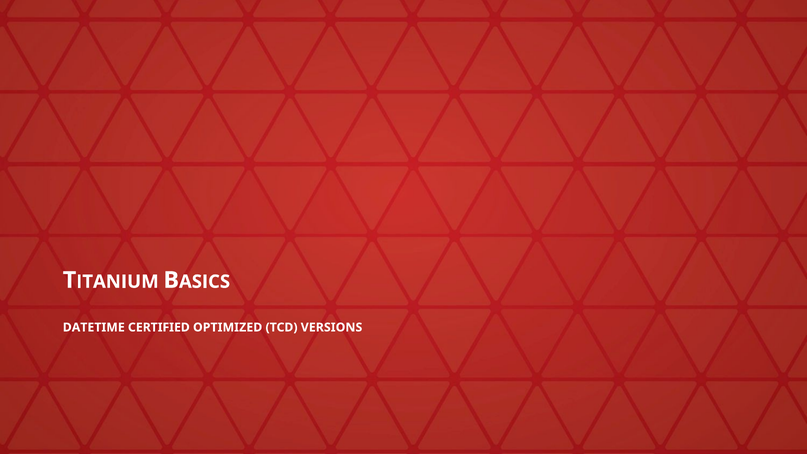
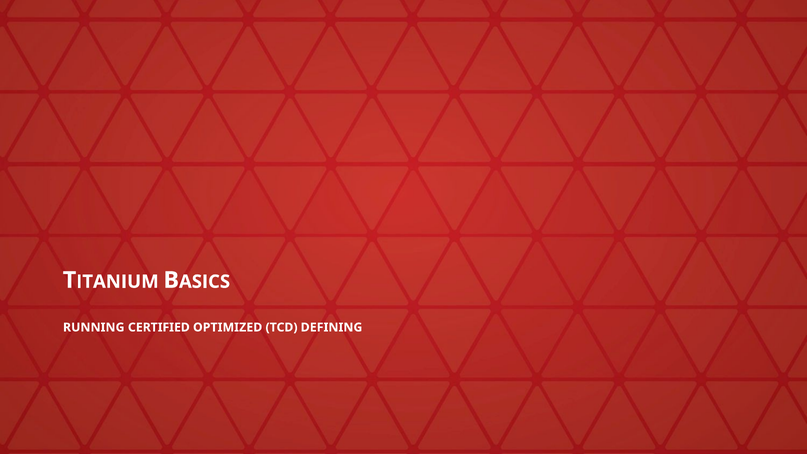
DATETIME: DATETIME -> RUNNING (94, 327)
VERSIONS: VERSIONS -> DEFINING (332, 327)
